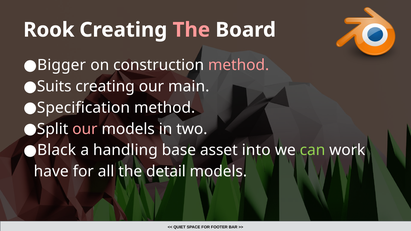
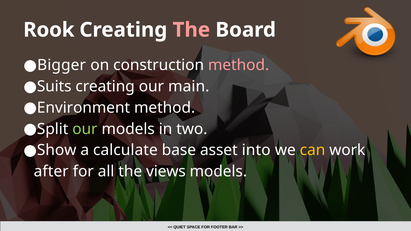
Specification: Specification -> Environment (83, 108)
our colour: pink -> light green (85, 129)
Black: Black -> Show (57, 150)
handling: handling -> calculate (125, 150)
can colour: light green -> yellow (312, 150)
have: have -> after (51, 172)
detail: detail -> views (166, 172)
